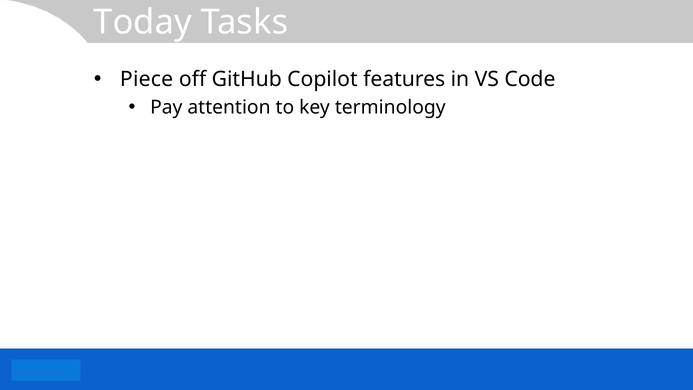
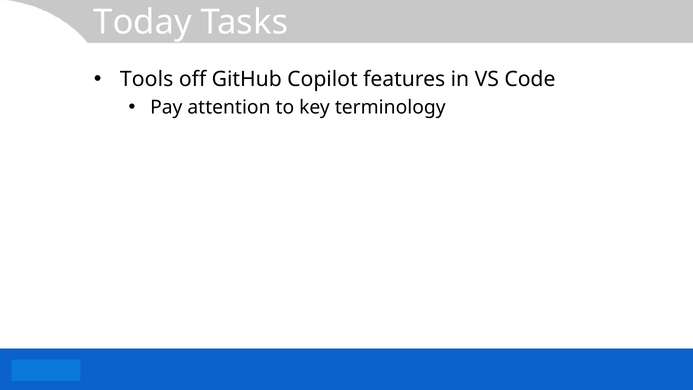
Piece: Piece -> Tools (147, 79)
